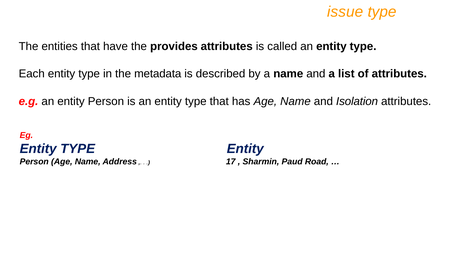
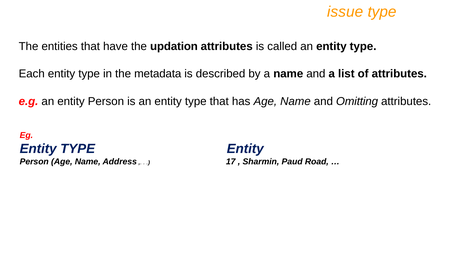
provides: provides -> updation (174, 46)
Isolation: Isolation -> Omitting (357, 101)
